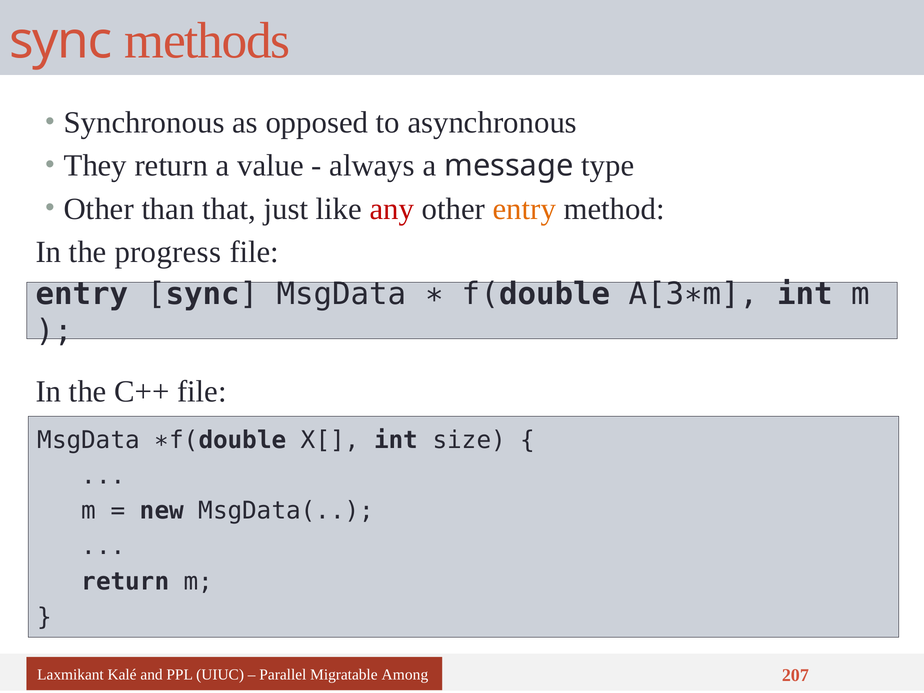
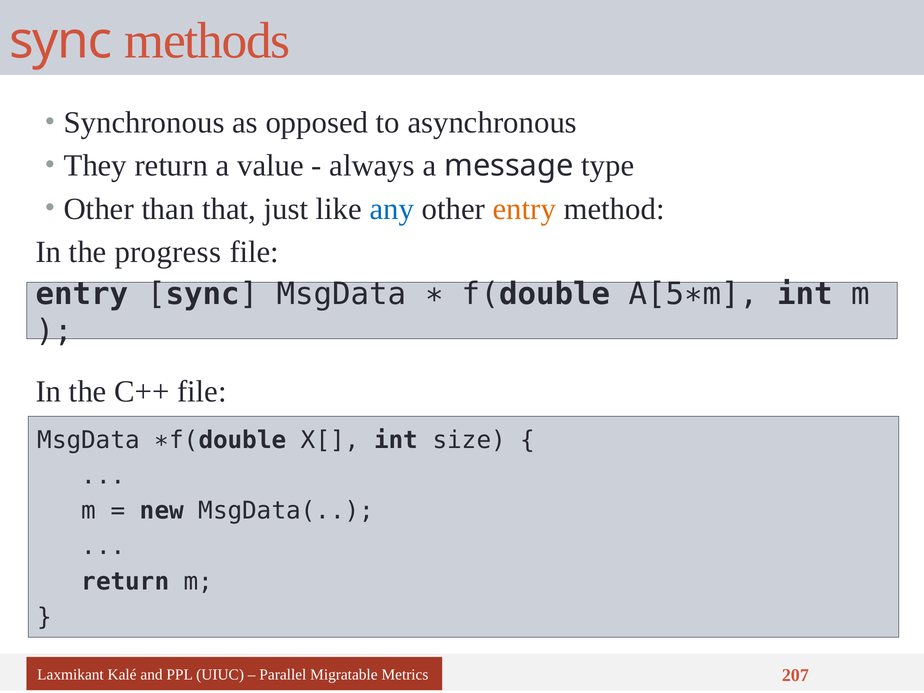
any colour: red -> blue (392, 209)
A[3∗m: A[3∗m -> A[5∗m (694, 294)
Among: Among -> Metrics (405, 675)
